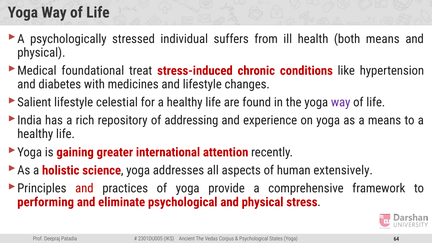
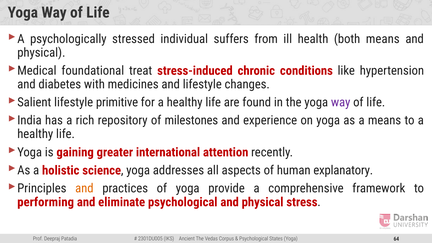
celestial: celestial -> primitive (117, 102)
addressing: addressing -> milestones (191, 121)
extensively: extensively -> explanatory (343, 170)
and colour: red -> orange (84, 188)
